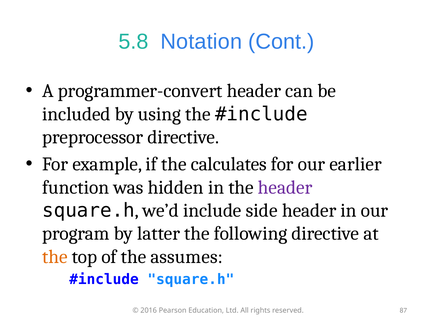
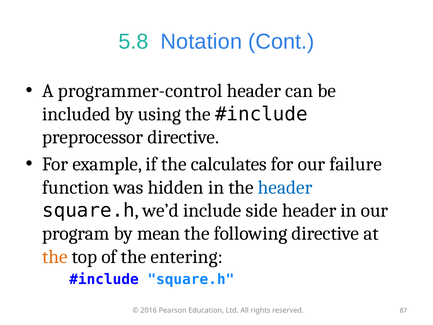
programmer-convert: programmer-convert -> programmer-control (140, 91)
earlier: earlier -> failure (356, 164)
header colour: purple -> blue (285, 187)
latter: latter -> mean (159, 233)
assumes: assumes -> entering (187, 257)
